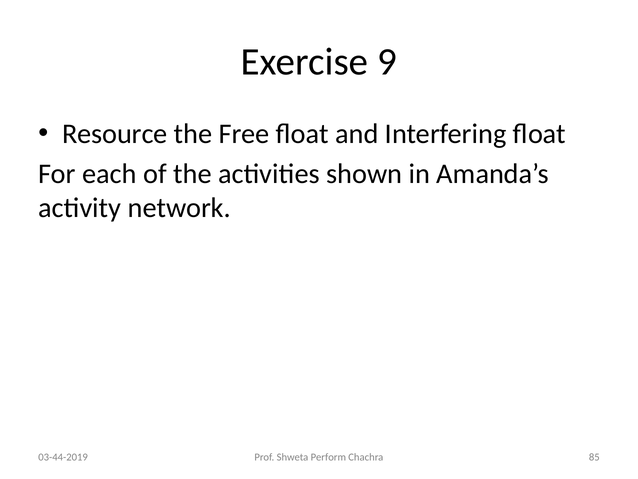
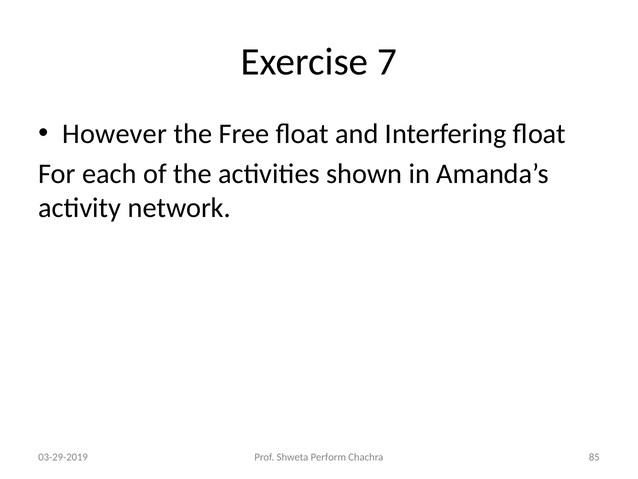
9: 9 -> 7 (387, 62)
Resource: Resource -> However (115, 134)
03-44-2019: 03-44-2019 -> 03-29-2019 (63, 457)
